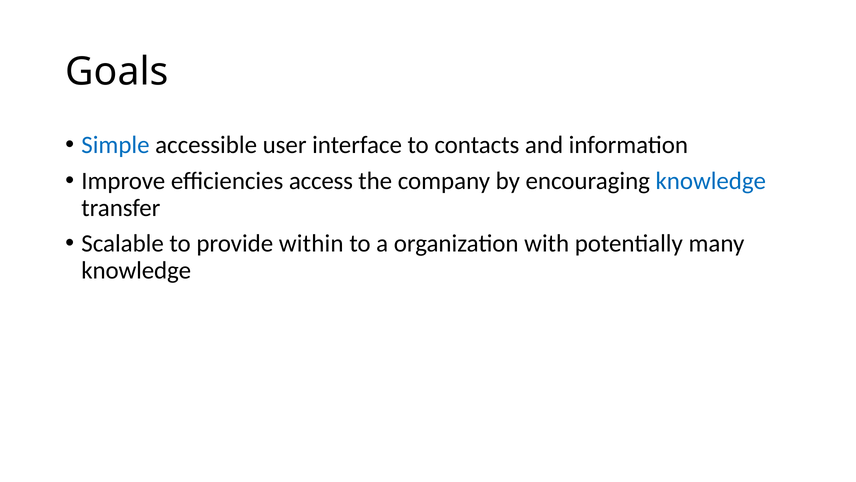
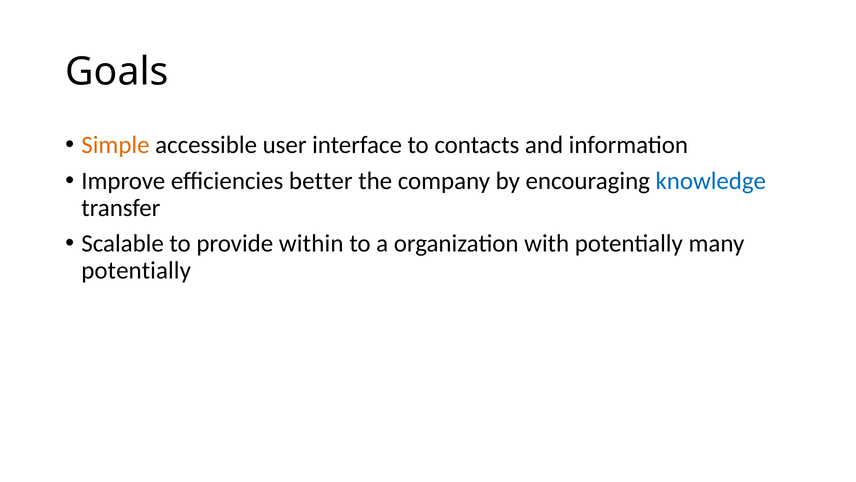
Simple colour: blue -> orange (115, 145)
access: access -> better (321, 181)
knowledge: knowledge -> potentially (136, 270)
